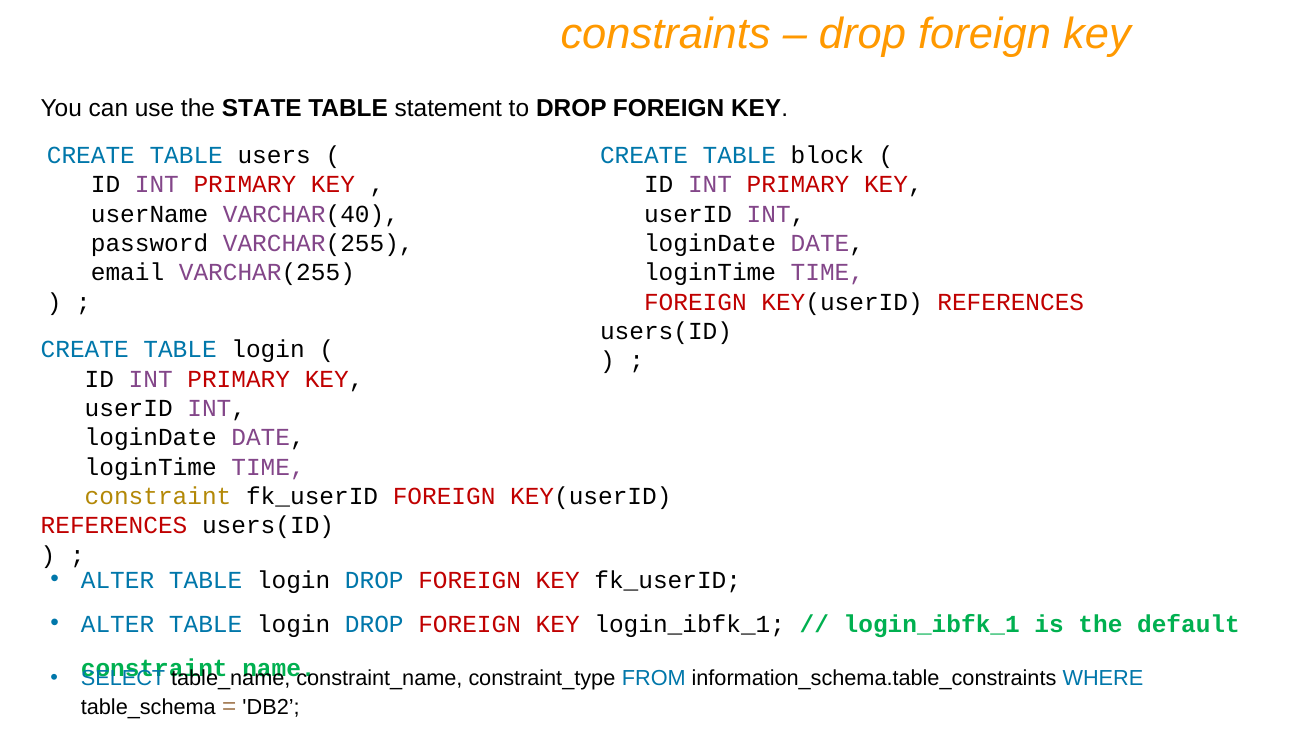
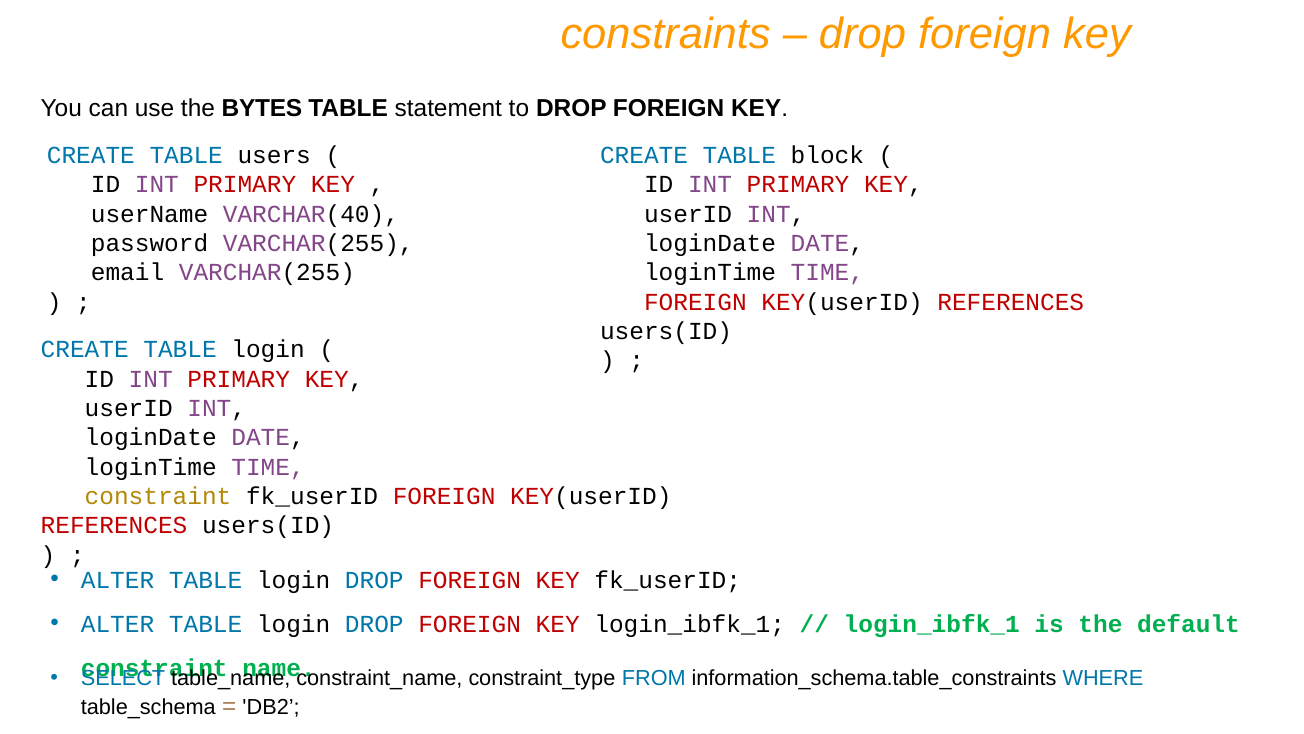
STATE: STATE -> BYTES (262, 109)
